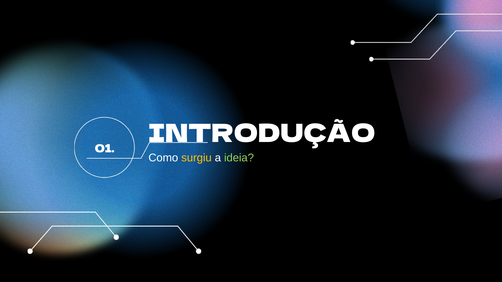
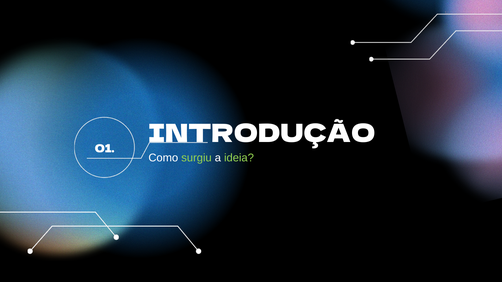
surgiu colour: yellow -> light green (197, 158)
